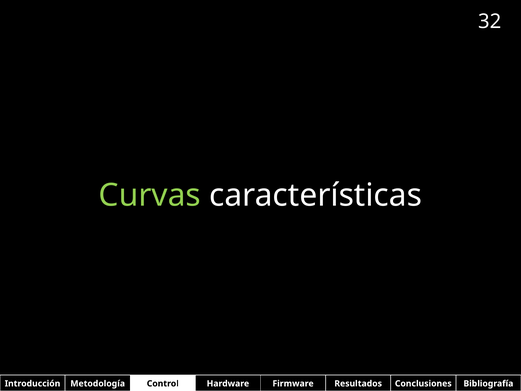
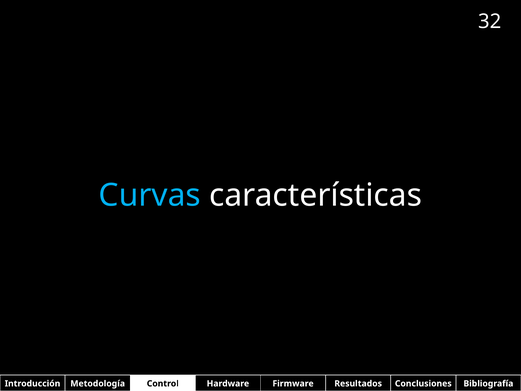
Curvas colour: light green -> light blue (150, 195)
